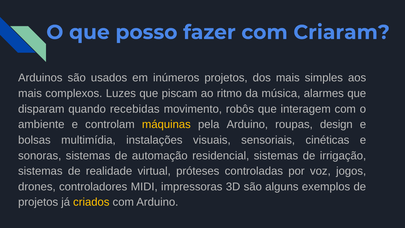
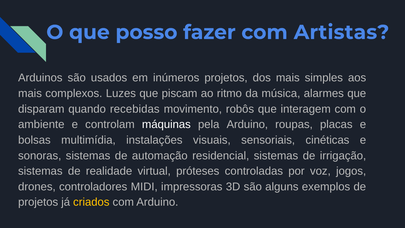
Criaram: Criaram -> Artistas (342, 32)
máquinas colour: yellow -> white (166, 124)
design: design -> placas (336, 124)
